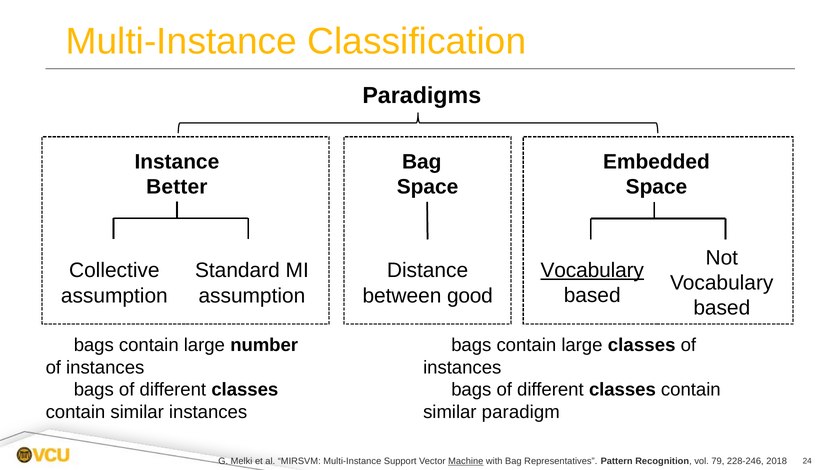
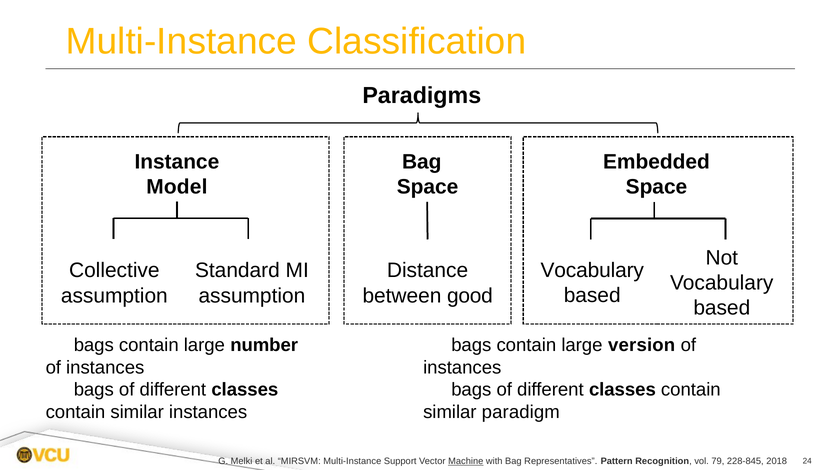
Better: Better -> Model (177, 187)
Vocabulary underline: present -> none (592, 271)
large classes: classes -> version (642, 345)
228-246: 228-246 -> 228-845 (745, 462)
